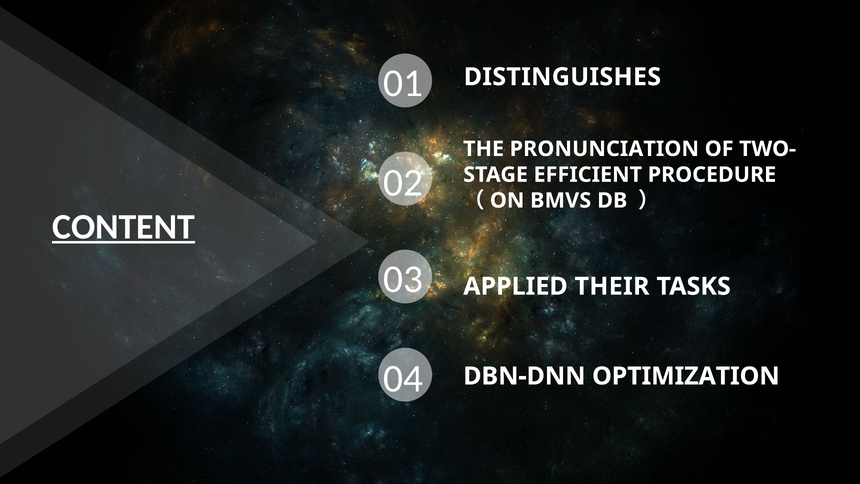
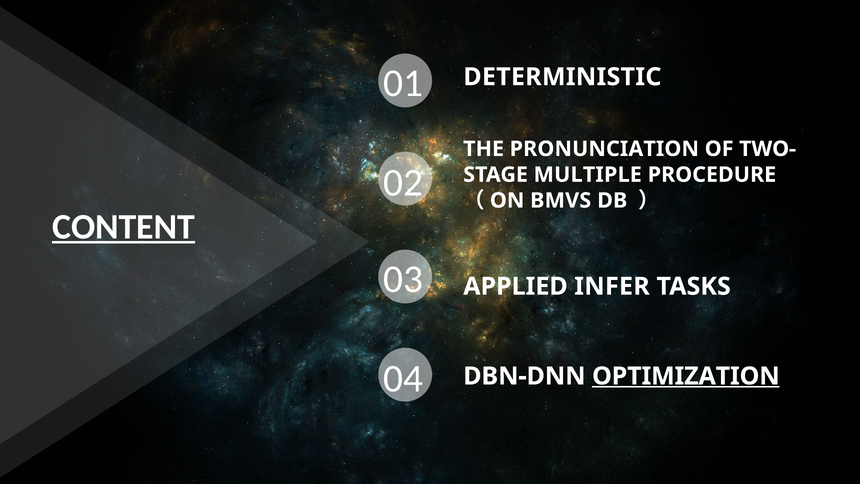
DISTINGUISHES: DISTINGUISHES -> DETERMINISTIC (562, 77)
EFFICIENT: EFFICIENT -> MULTIPLE (588, 175)
THEIR: THEIR -> INFER (612, 286)
OPTIMIZATION underline: none -> present (686, 376)
